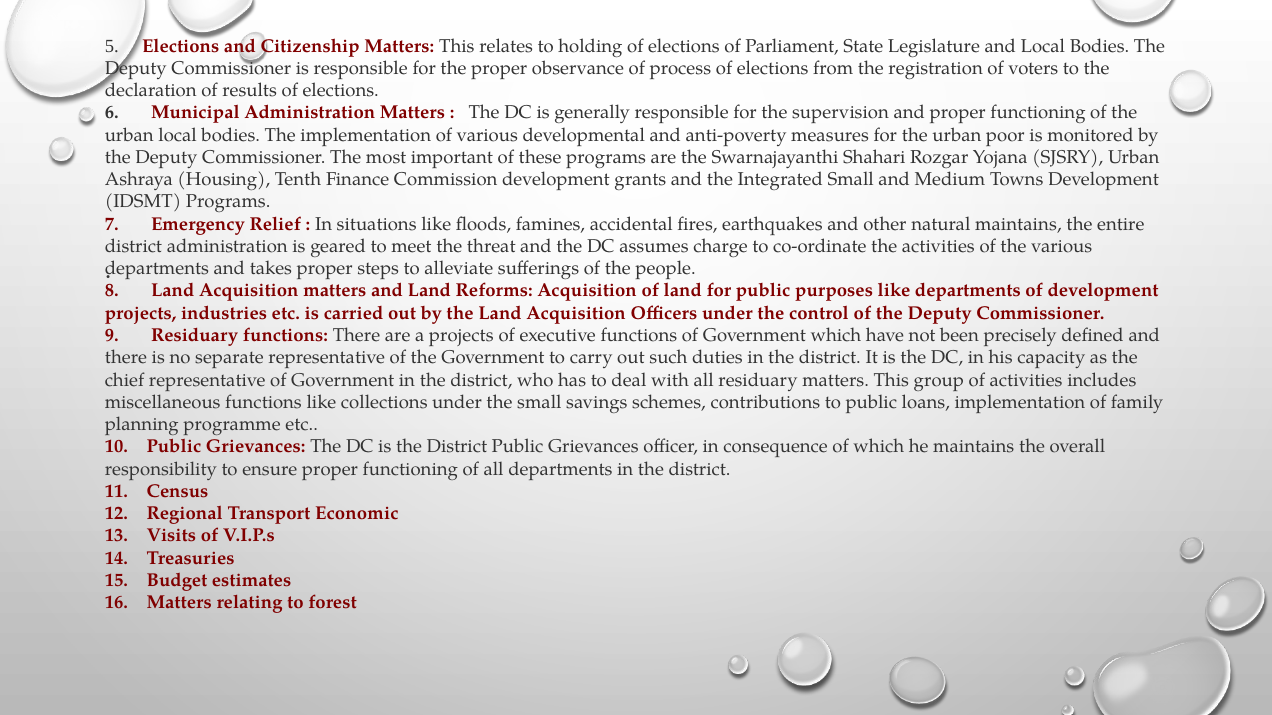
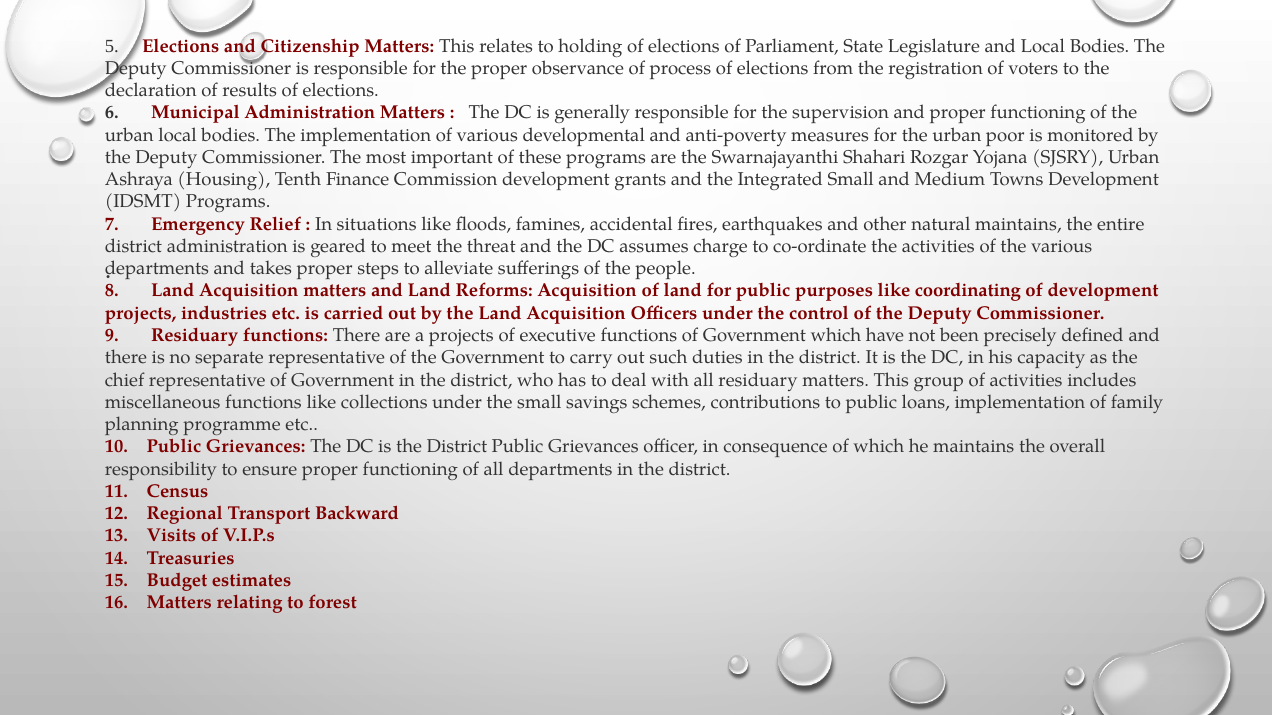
like departments: departments -> coordinating (968, 291)
Economic: Economic -> Backward (357, 514)
